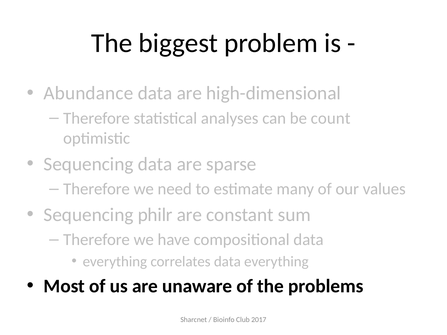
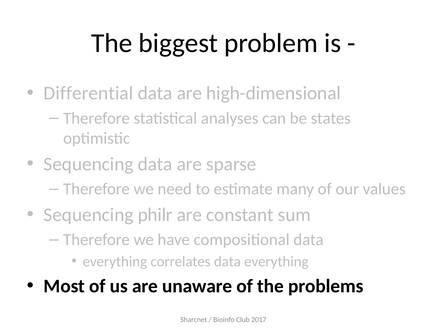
Abundance: Abundance -> Differential (88, 93)
count: count -> states (331, 118)
